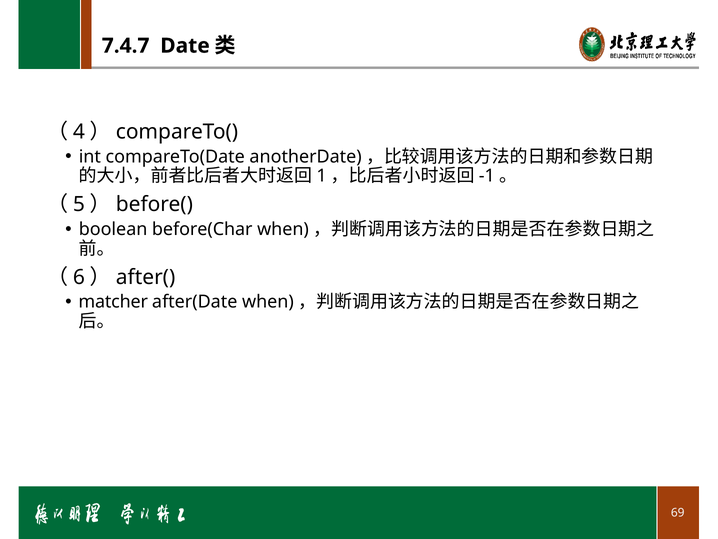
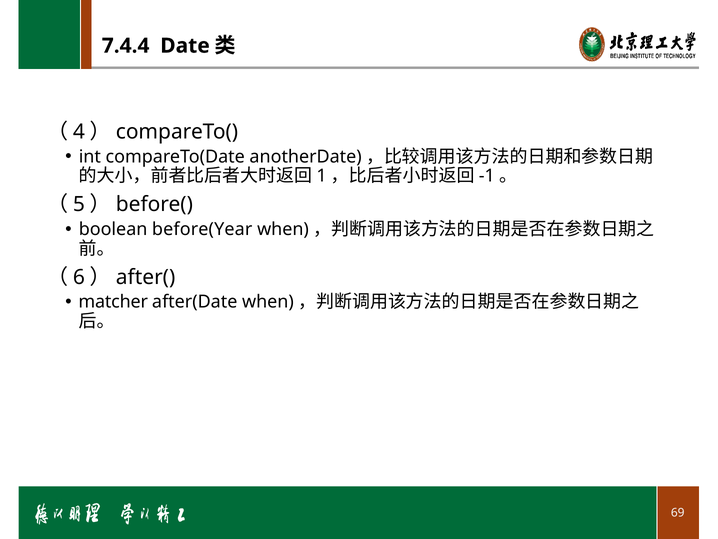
7.4.7: 7.4.7 -> 7.4.4 (126, 46)
before(Char: before(Char -> before(Year (202, 229)
